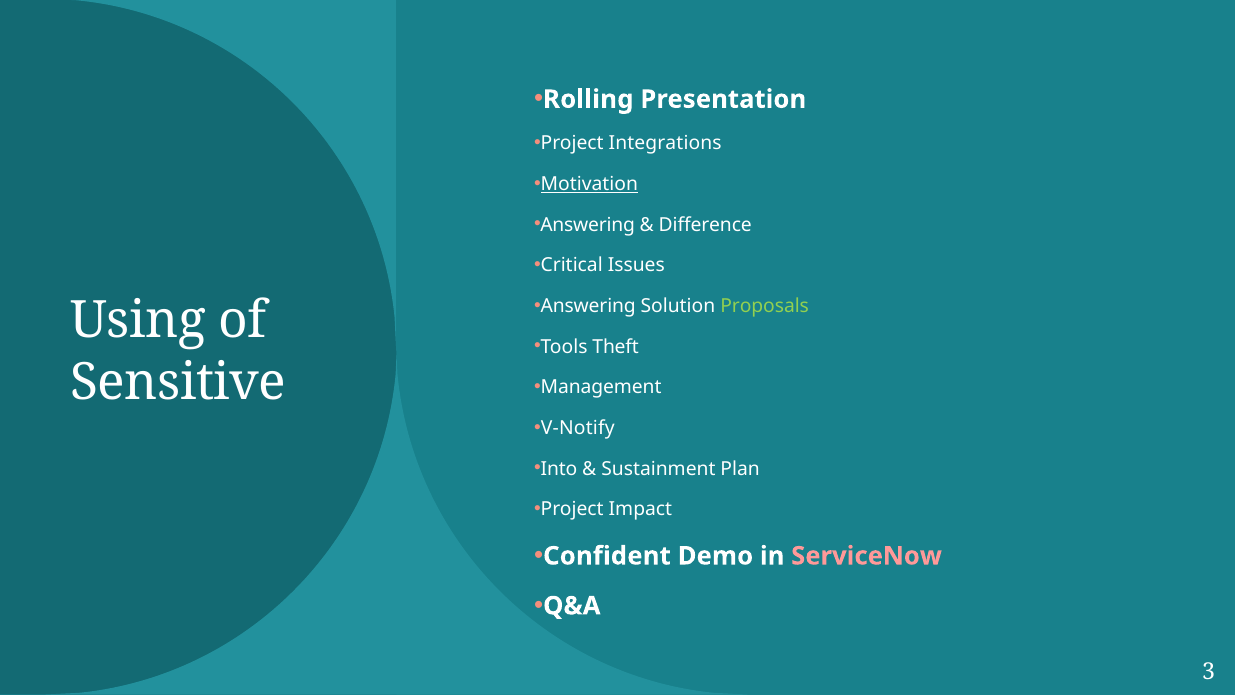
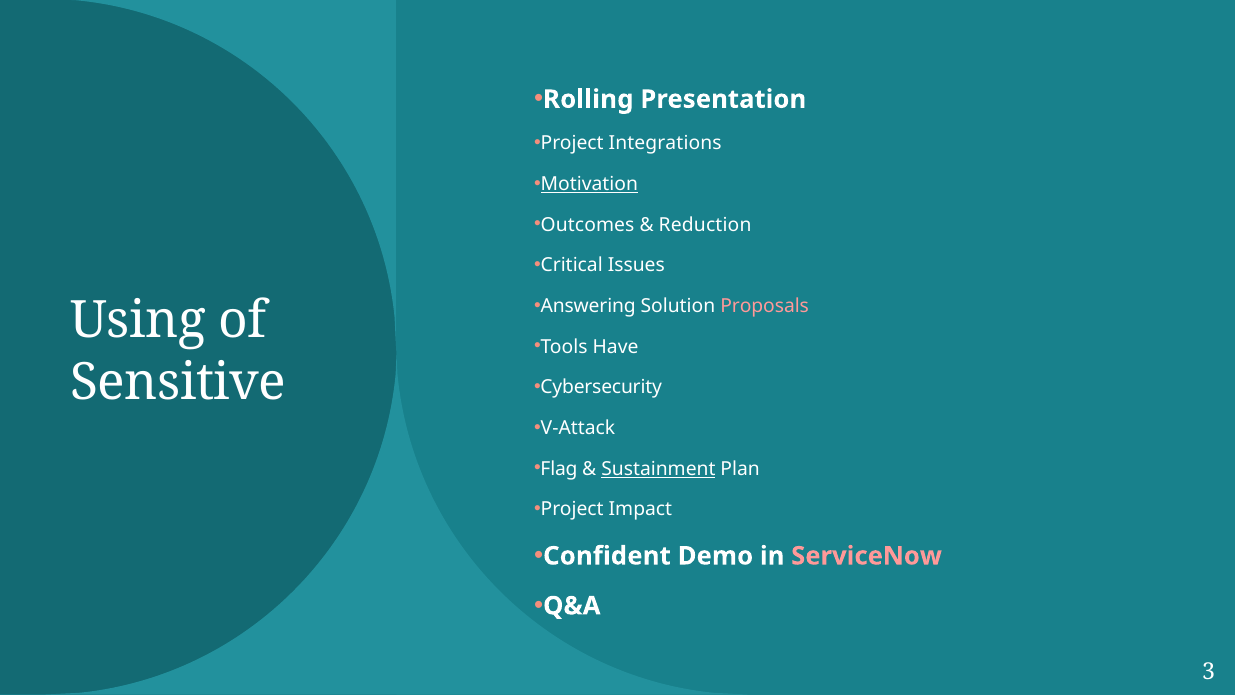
Answering: Answering -> Outcomes (588, 225)
Difference: Difference -> Reduction (705, 225)
Proposals colour: light green -> pink (765, 306)
Theft: Theft -> Have (616, 347)
Management: Management -> Cybersecurity (601, 387)
V-Notify: V-Notify -> V-Attack (578, 428)
Into: Into -> Flag (559, 469)
Sustainment underline: none -> present (658, 469)
